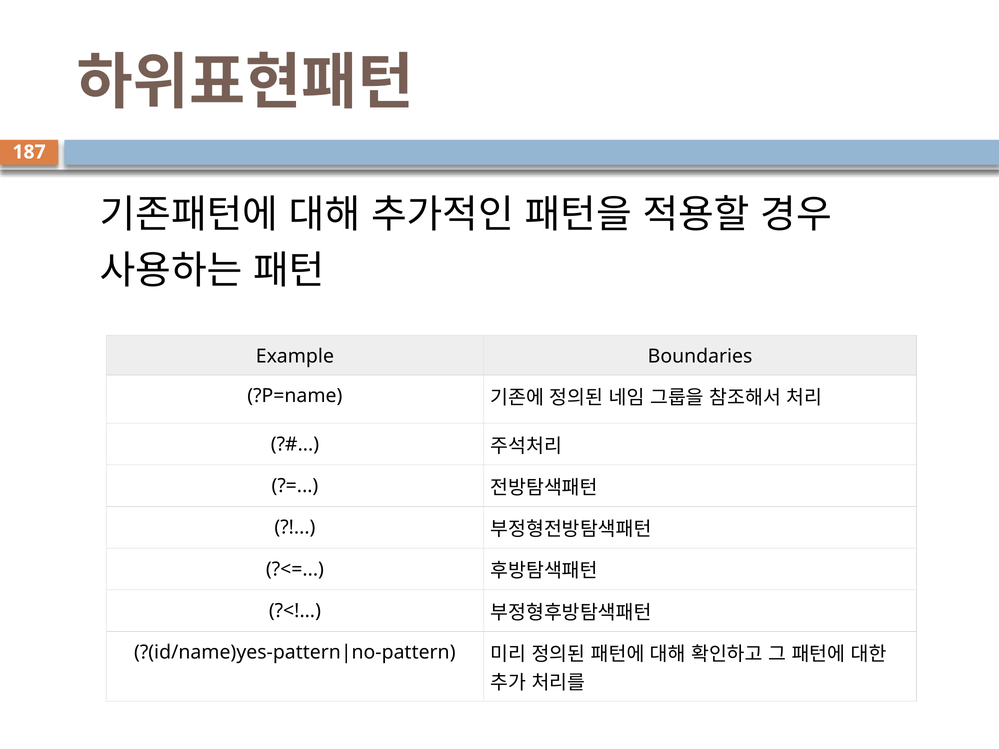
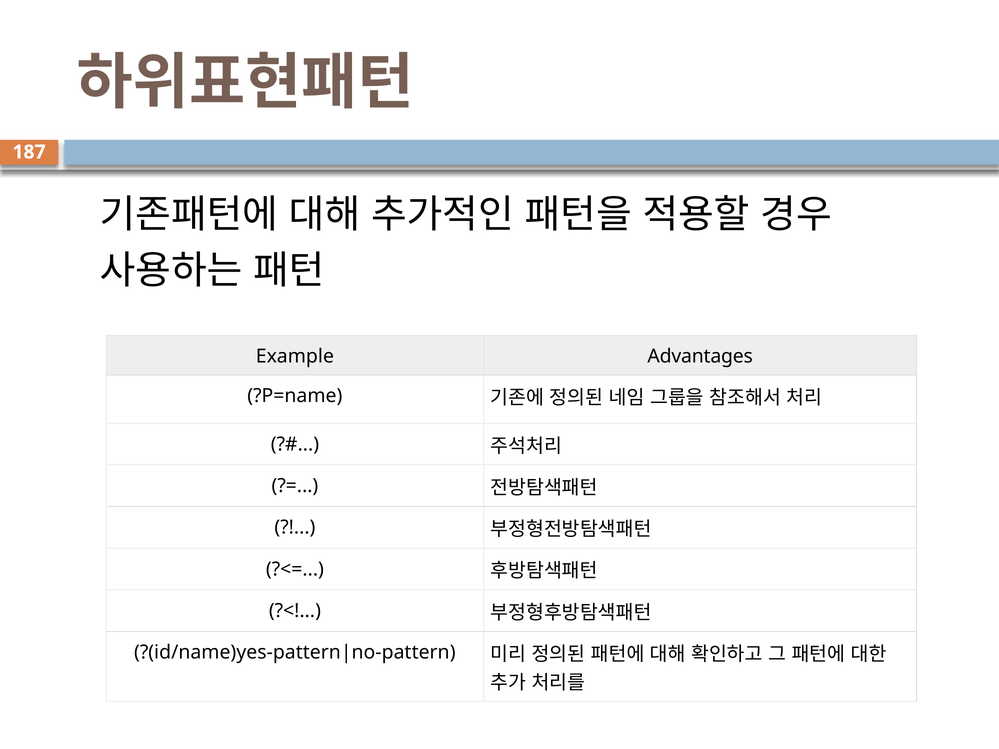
Boundaries: Boundaries -> Advantages (700, 356)
